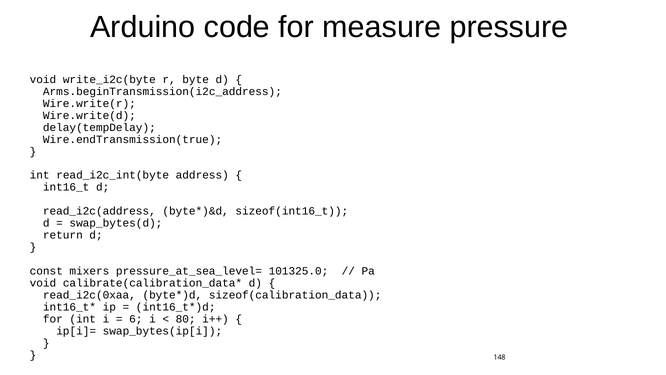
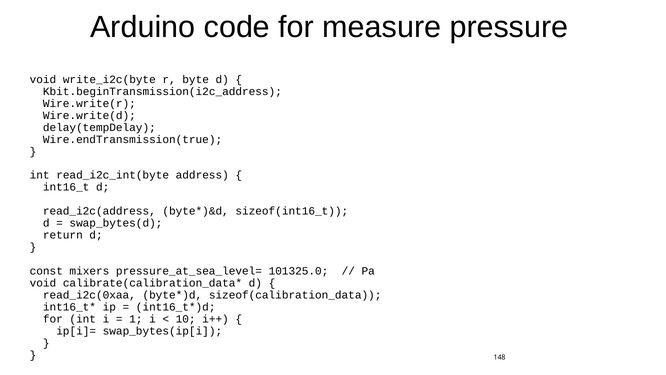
Arms.beginTransmission(i2c_address: Arms.beginTransmission(i2c_address -> Kbit.beginTransmission(i2c_address (162, 91)
6: 6 -> 1 (136, 319)
80: 80 -> 10 (186, 319)
